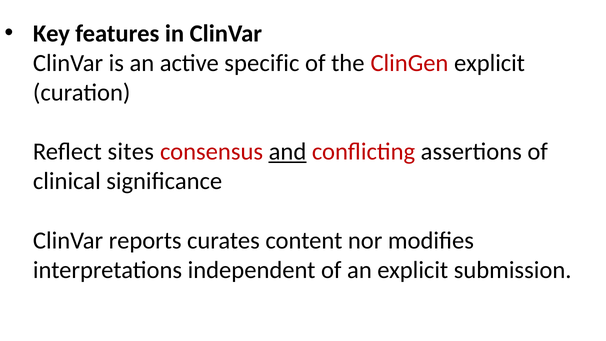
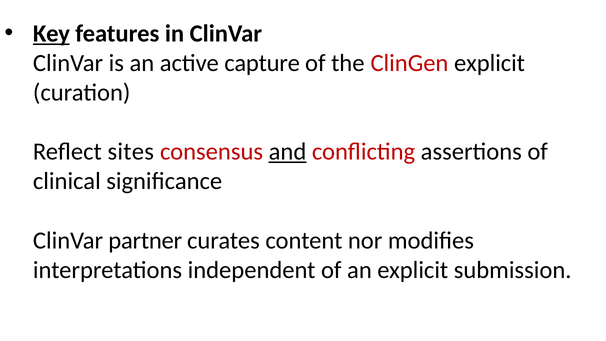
Key underline: none -> present (51, 34)
specific: specific -> capture (262, 63)
reports: reports -> partner (145, 240)
